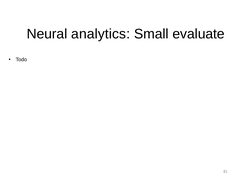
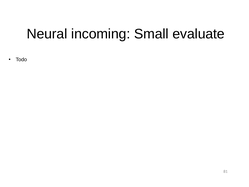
analytics: analytics -> incoming (101, 34)
